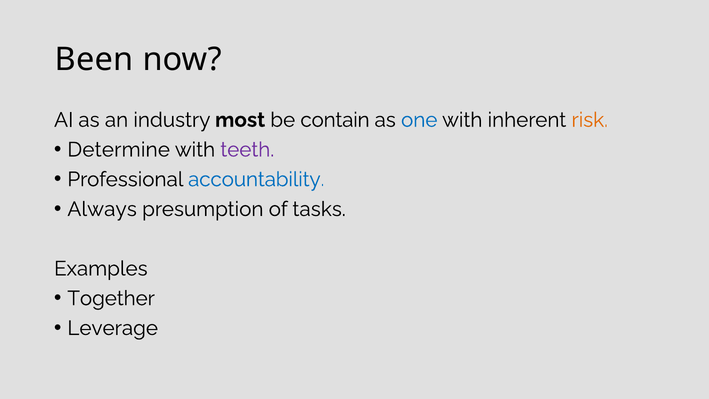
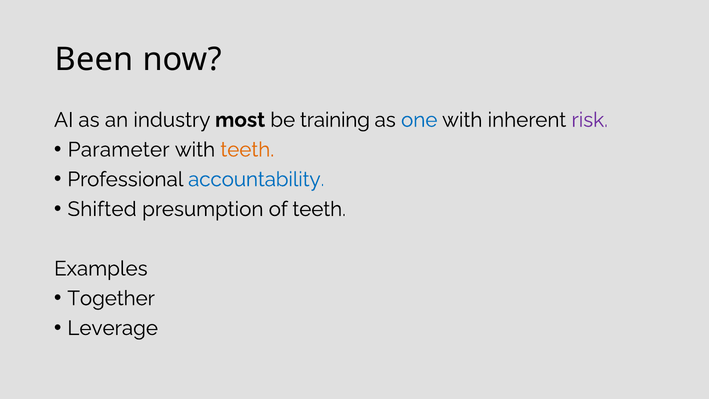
contain: contain -> training (335, 120)
risk colour: orange -> purple (590, 120)
Determine: Determine -> Parameter (119, 150)
teeth colour: purple -> orange (247, 150)
Always: Always -> Shifted (102, 209)
of tasks: tasks -> teeth (319, 209)
